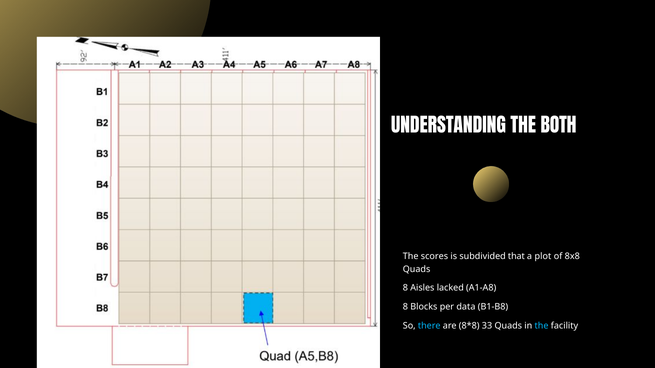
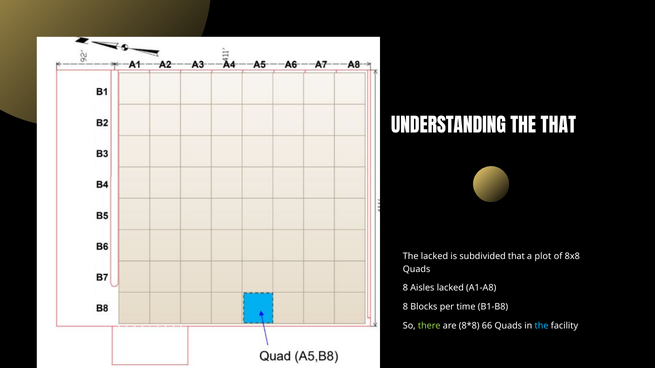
THE BOTH: BOTH -> THAT (558, 126)
The scores: scores -> lacked (434, 257)
data: data -> time (466, 307)
there colour: light blue -> light green (429, 326)
33: 33 -> 66 (487, 326)
